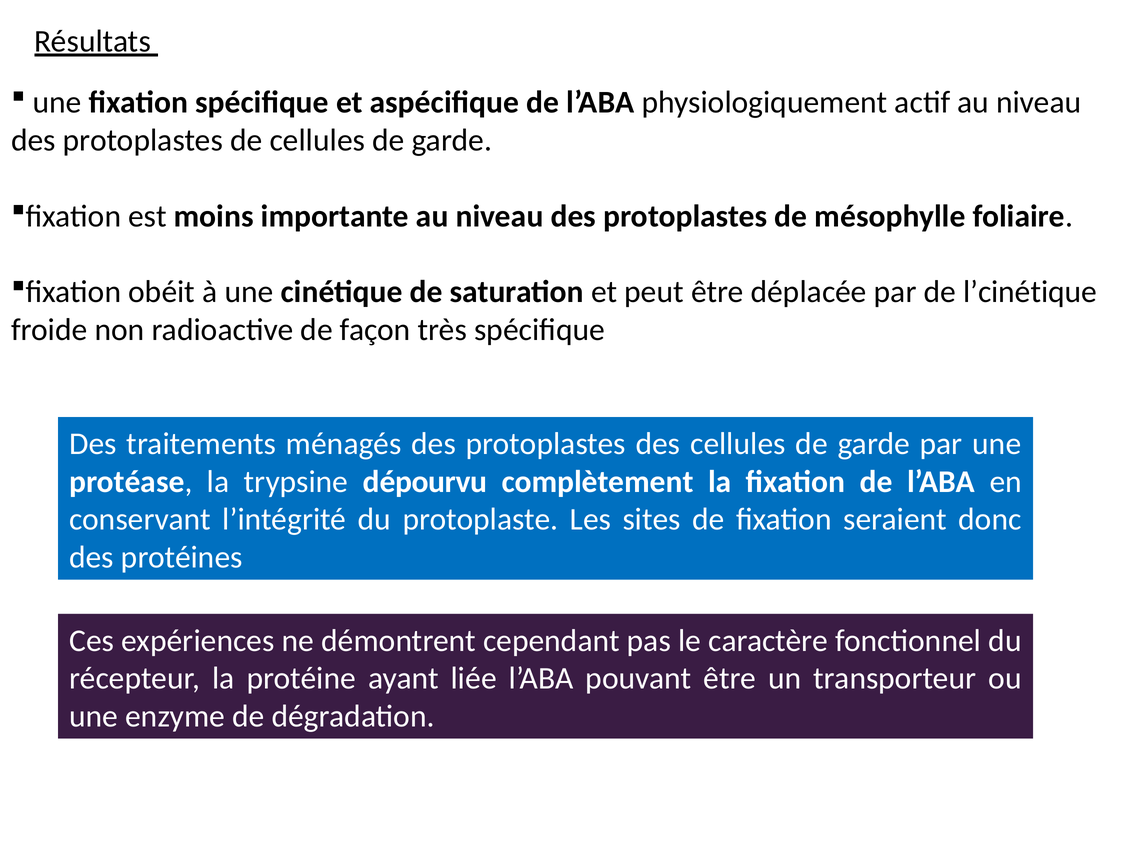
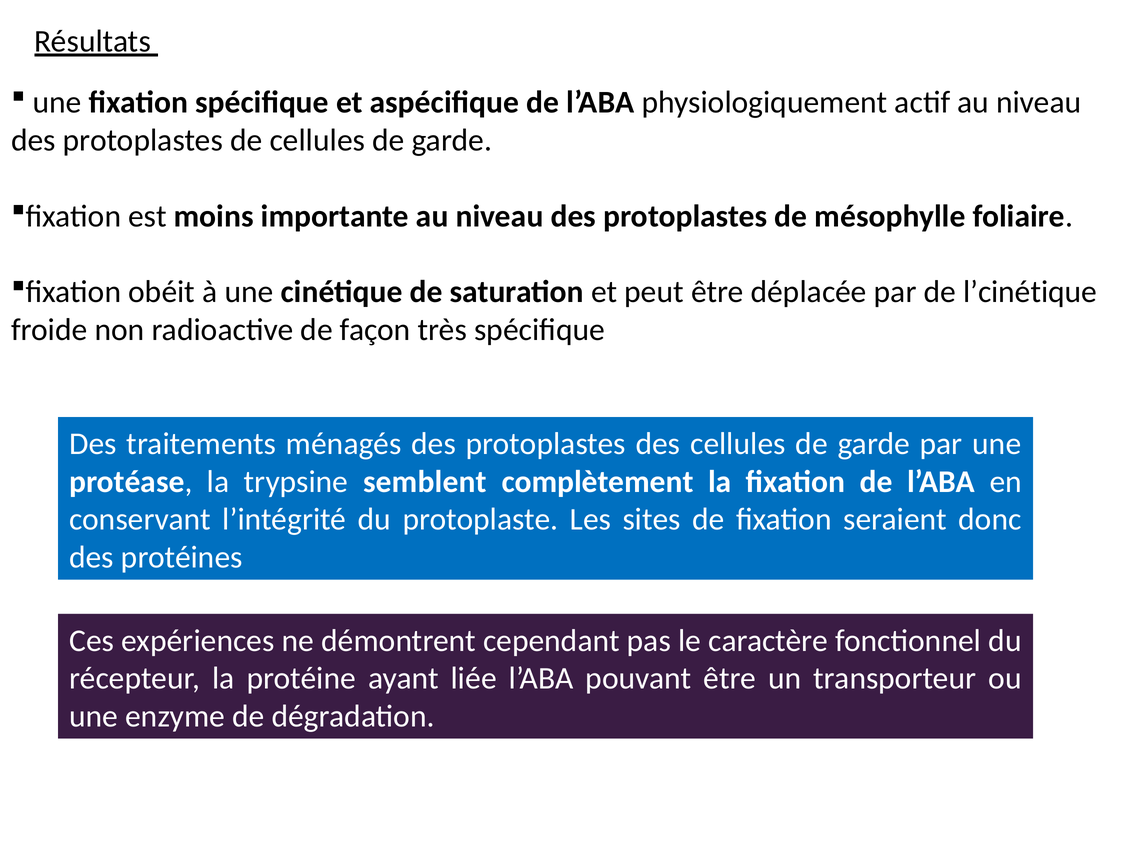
dépourvu: dépourvu -> semblent (425, 482)
